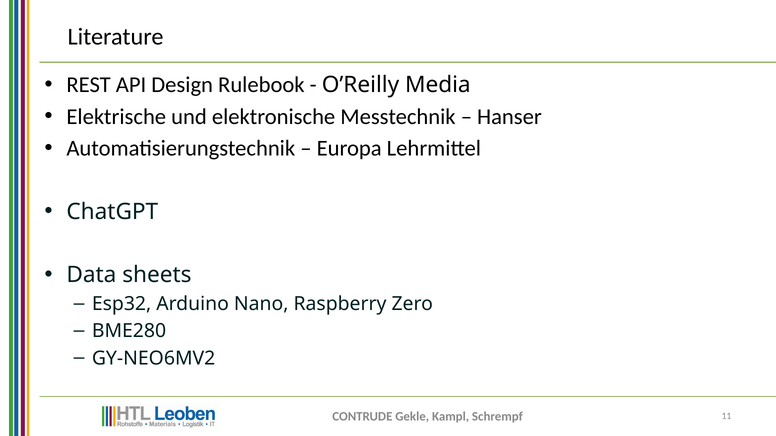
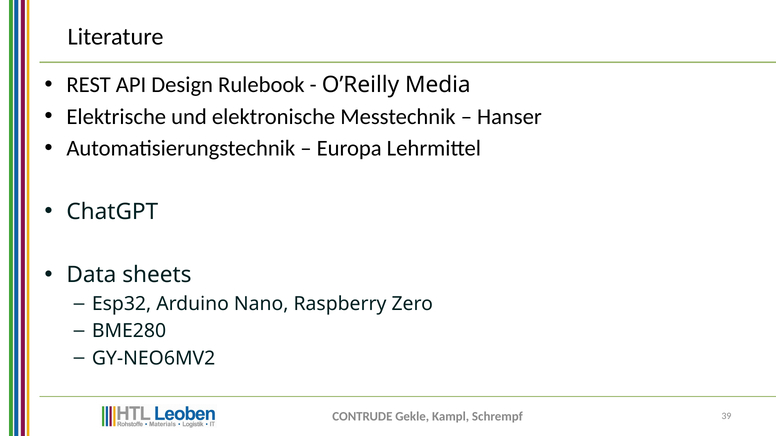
11: 11 -> 39 (726, 417)
